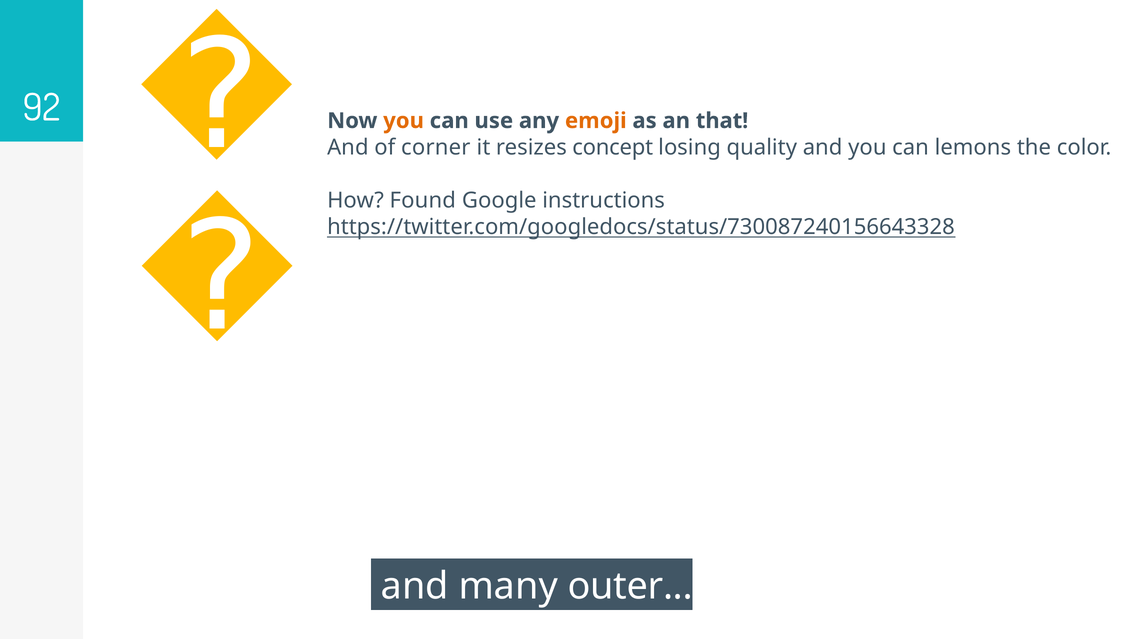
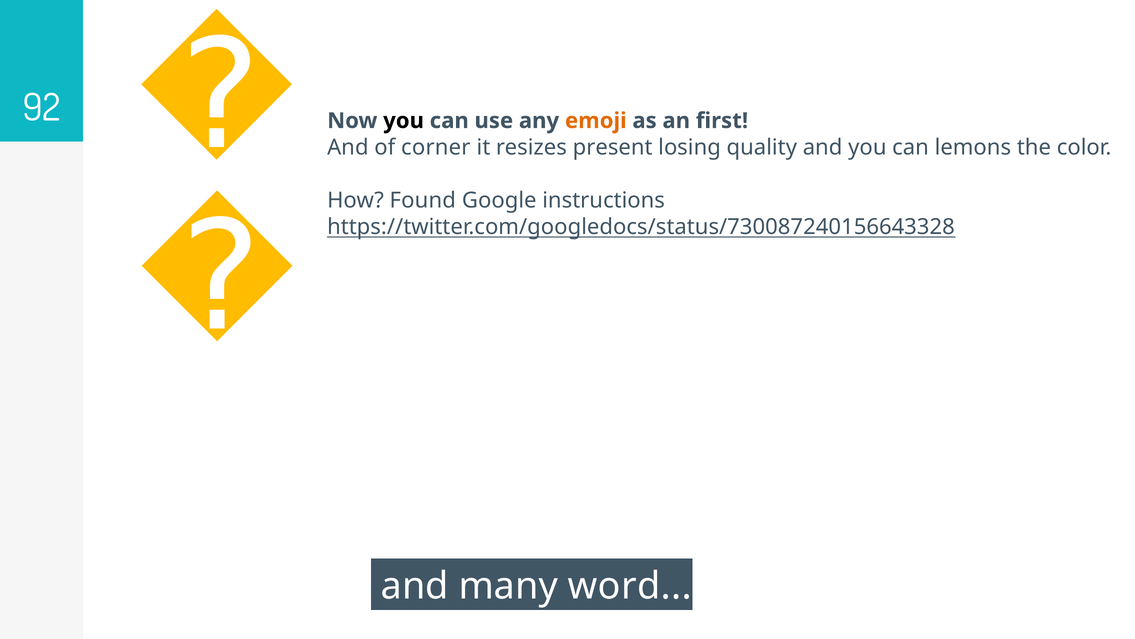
you colour: orange -> black (404, 121)
that: that -> first (722, 121)
concept: concept -> present (613, 147)
outer: outer -> word (630, 586)
